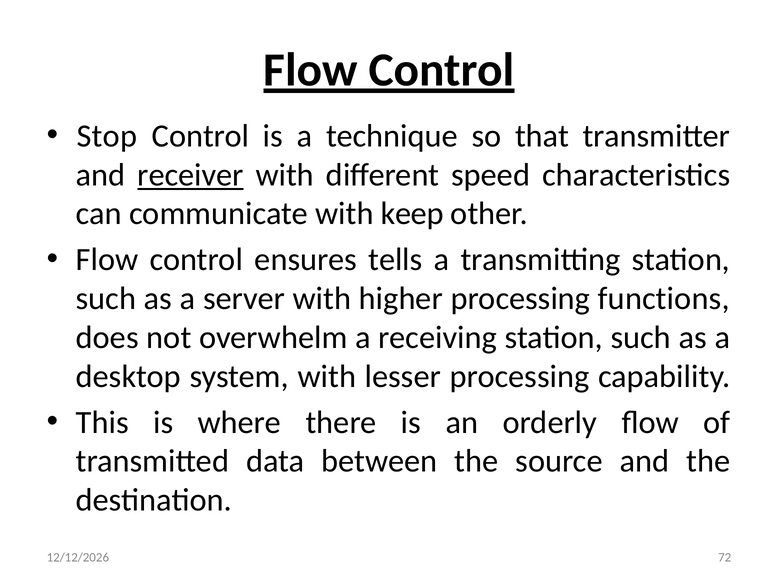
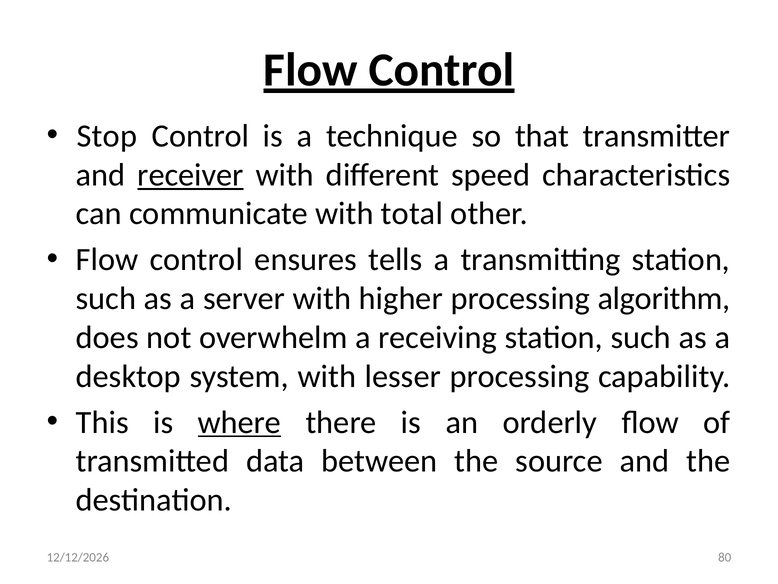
keep: keep -> total (412, 214)
functions: functions -> algorithm (664, 298)
where underline: none -> present (239, 422)
72: 72 -> 80 (725, 557)
